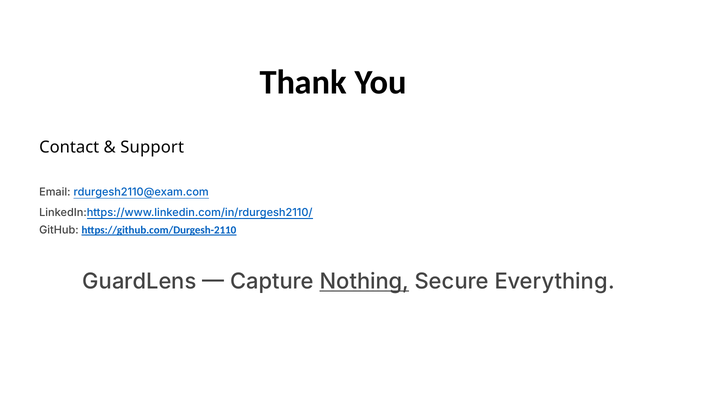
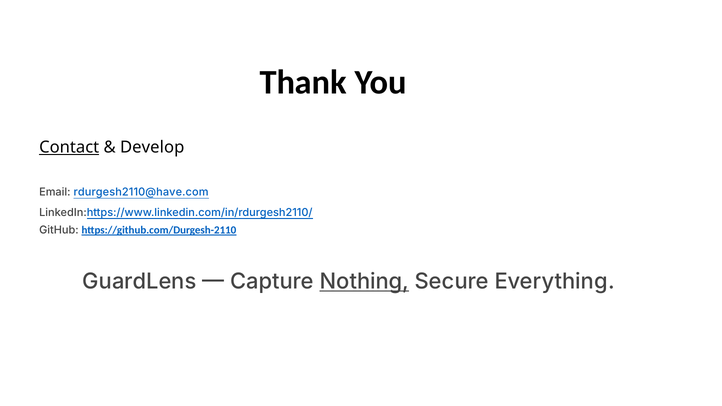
Contact underline: none -> present (69, 147)
Support: Support -> Develop (152, 147)
rdurgesh2110@exam.com: rdurgesh2110@exam.com -> rdurgesh2110@have.com (141, 192)
